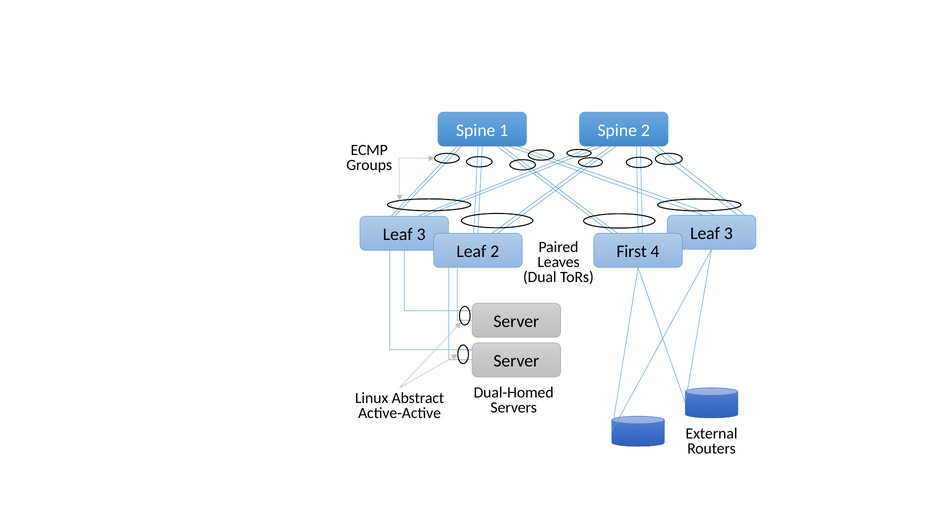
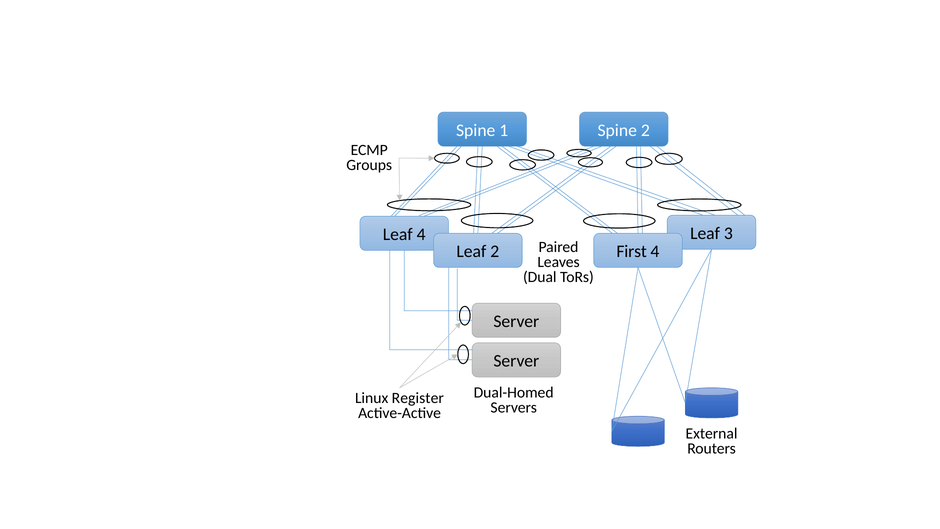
3: 3 -> 4 (421, 234)
Abstract: Abstract -> Register (418, 398)
